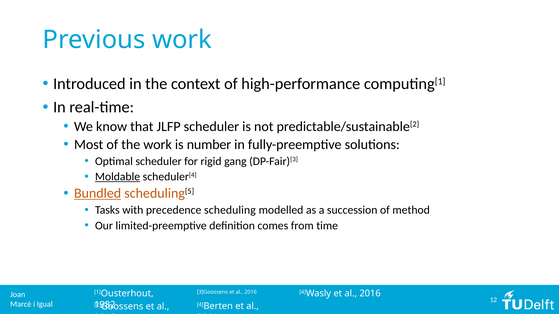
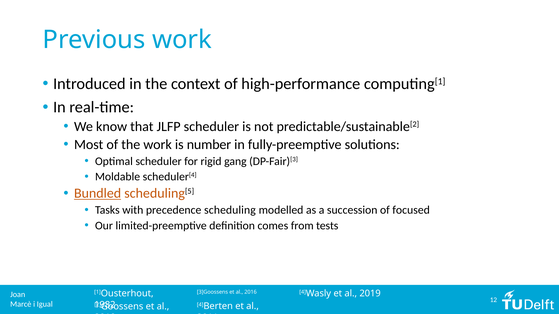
Moldable underline: present -> none (118, 177)
method: method -> focused (411, 210)
time: time -> tests (327, 226)
4]Wasly et al 2016: 2016 -> 2019 (370, 294)
